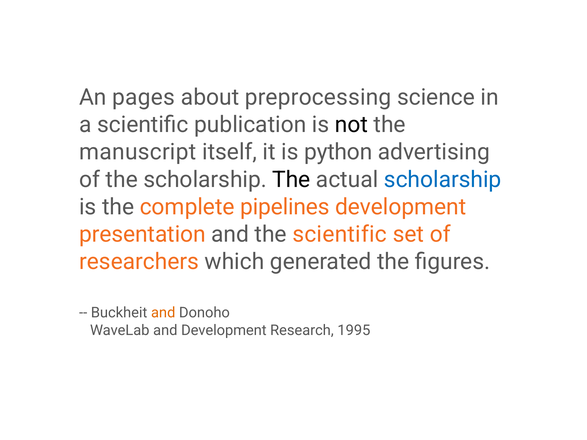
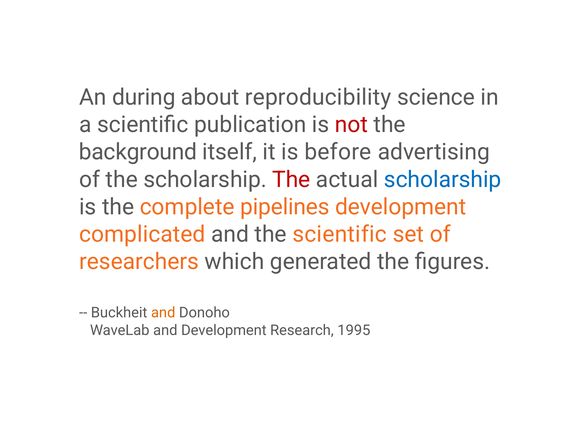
pages: pages -> during (144, 97)
preprocessing: preprocessing -> reproducibility (318, 97)
not colour: black -> red (351, 125)
manuscript: manuscript -> background (138, 152)
python: python -> before (338, 152)
The colour: black -> red (291, 180)
presentation: presentation -> complicated (142, 234)
